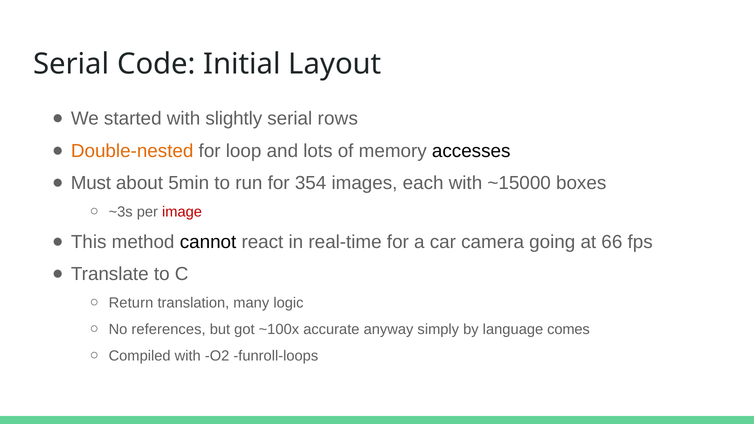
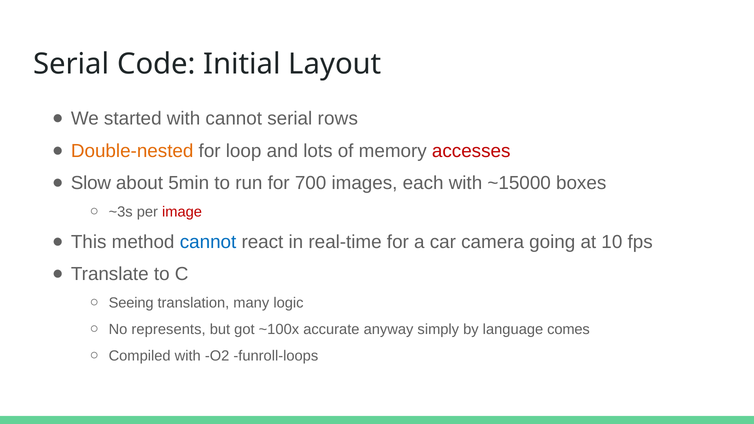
with slightly: slightly -> cannot (234, 119)
accesses colour: black -> red (471, 151)
Must: Must -> Slow (91, 183)
354: 354 -> 700 (311, 183)
cannot colour: black -> blue (208, 242)
66: 66 -> 10 (612, 242)
Return: Return -> Seeing (131, 303)
references: references -> represents (169, 330)
